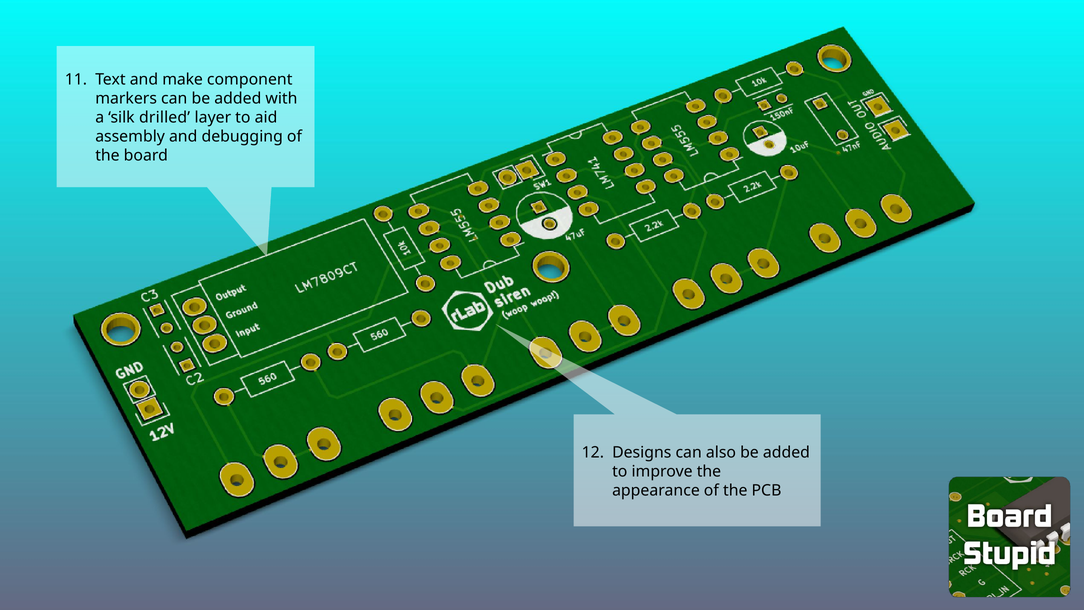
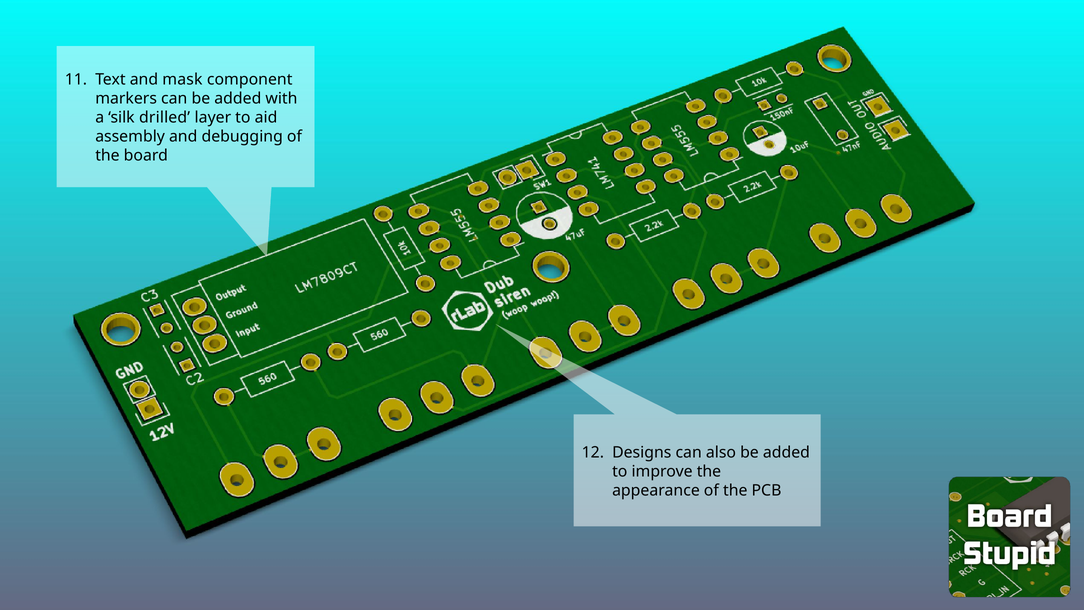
make: make -> mask (182, 80)
